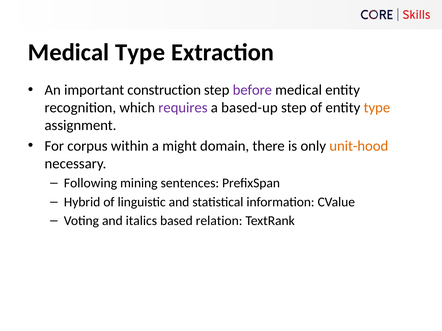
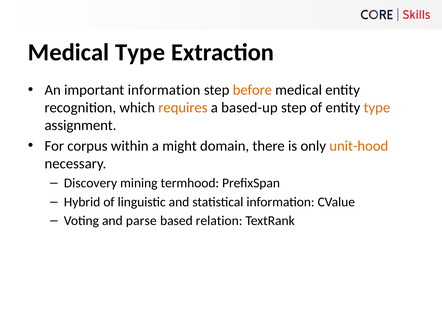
important construction: construction -> information (164, 90)
before colour: purple -> orange (252, 90)
requires colour: purple -> orange (183, 108)
Following: Following -> Discovery (91, 183)
sentences: sentences -> termhood (190, 183)
italics: italics -> parse (141, 221)
